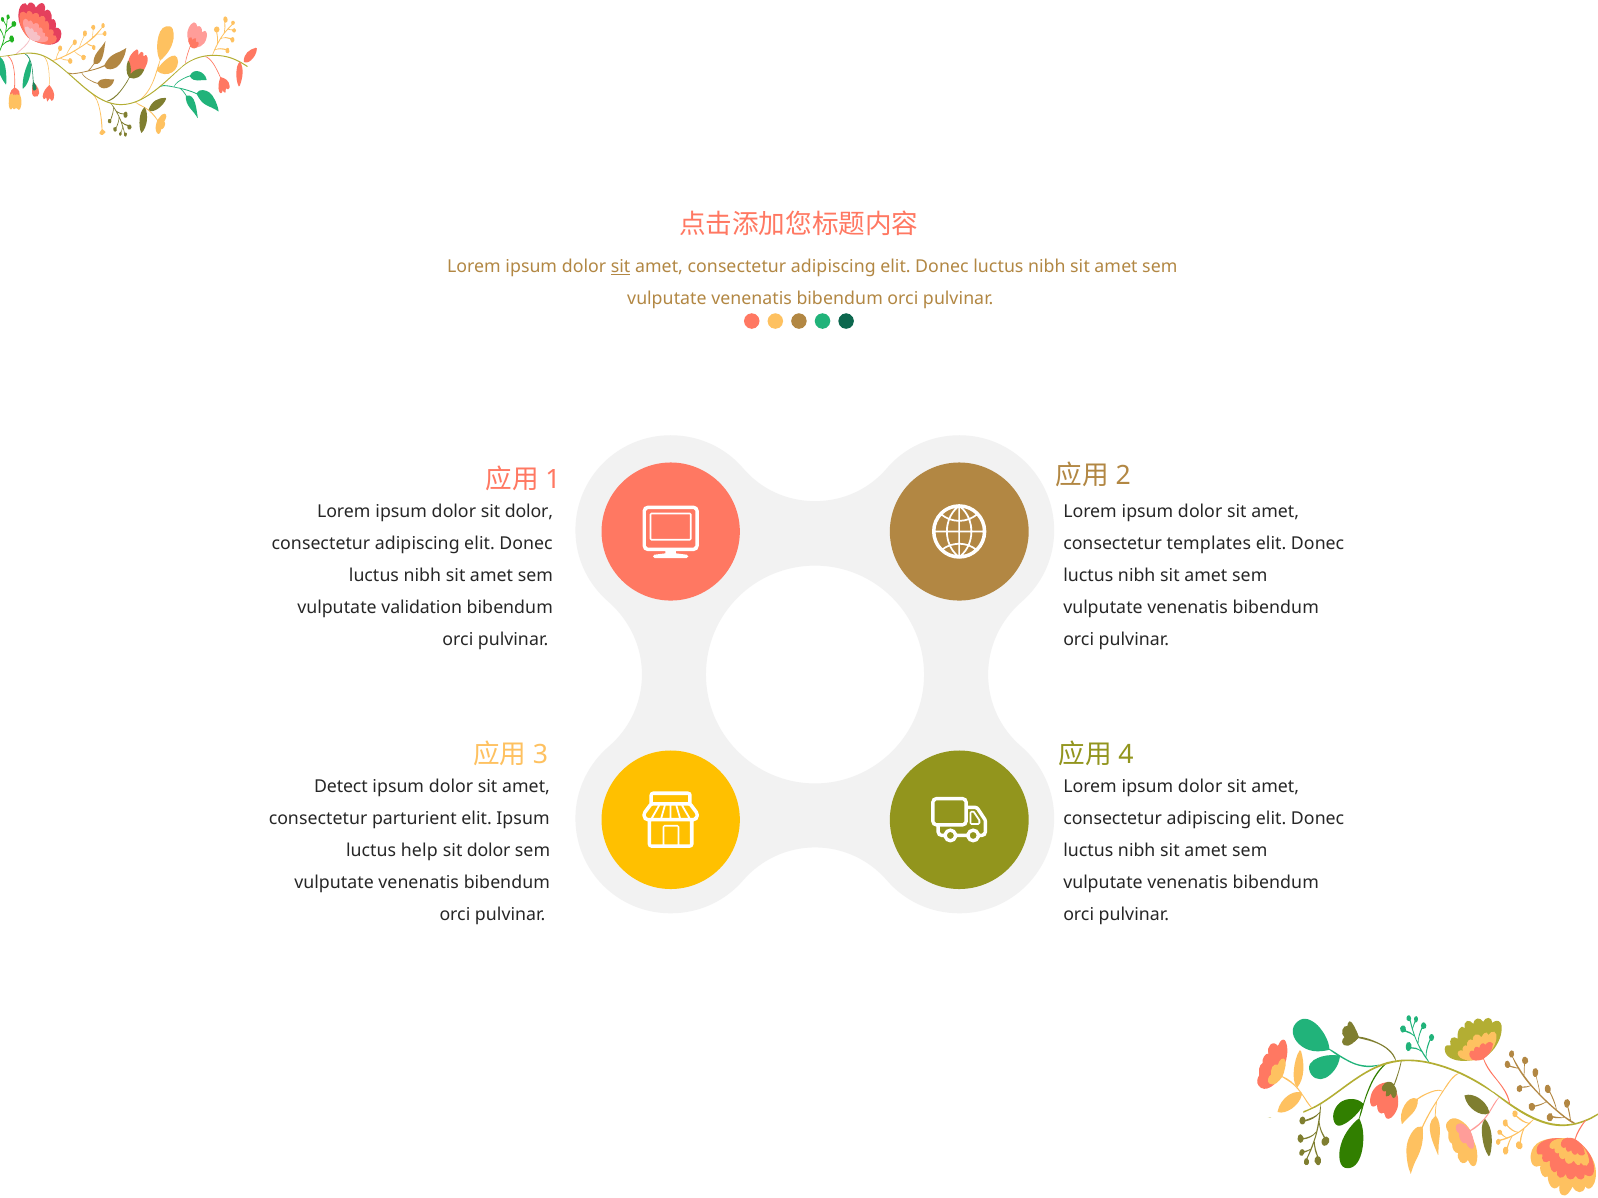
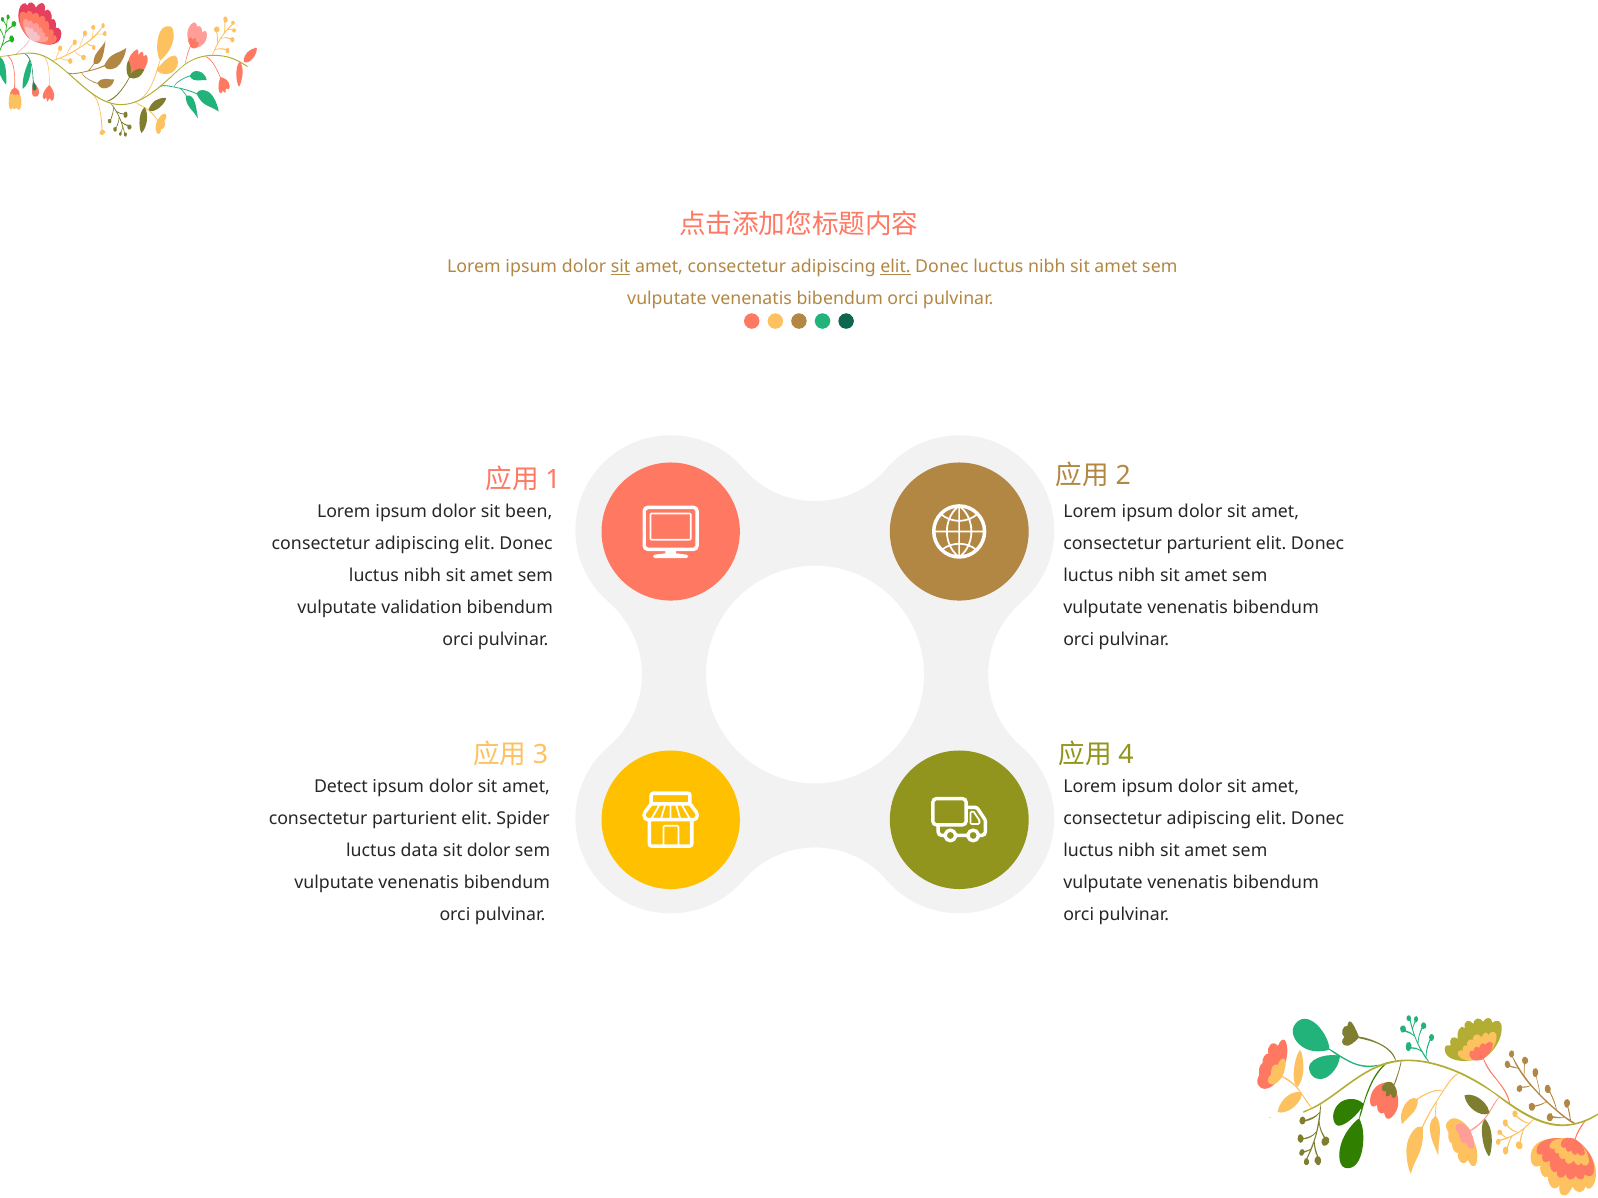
elit underline: none -> present (896, 267)
dolor sit dolor: dolor -> been (529, 512)
templates: templates -> parturient (1209, 544)
elit Ipsum: Ipsum -> Spider (523, 819)
help: help -> data (419, 851)
